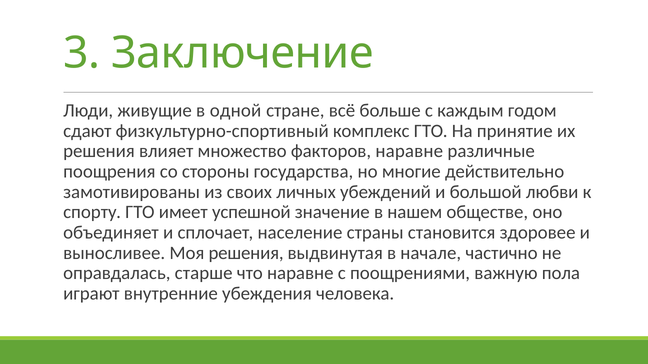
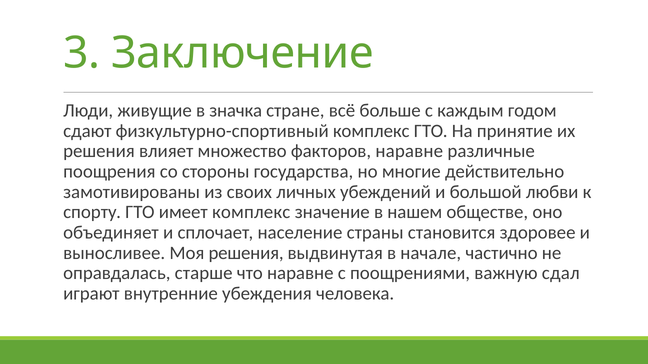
одной: одной -> значка (236, 111)
имеет успешной: успешной -> комплекс (251, 212)
пола: пола -> сдал (561, 274)
